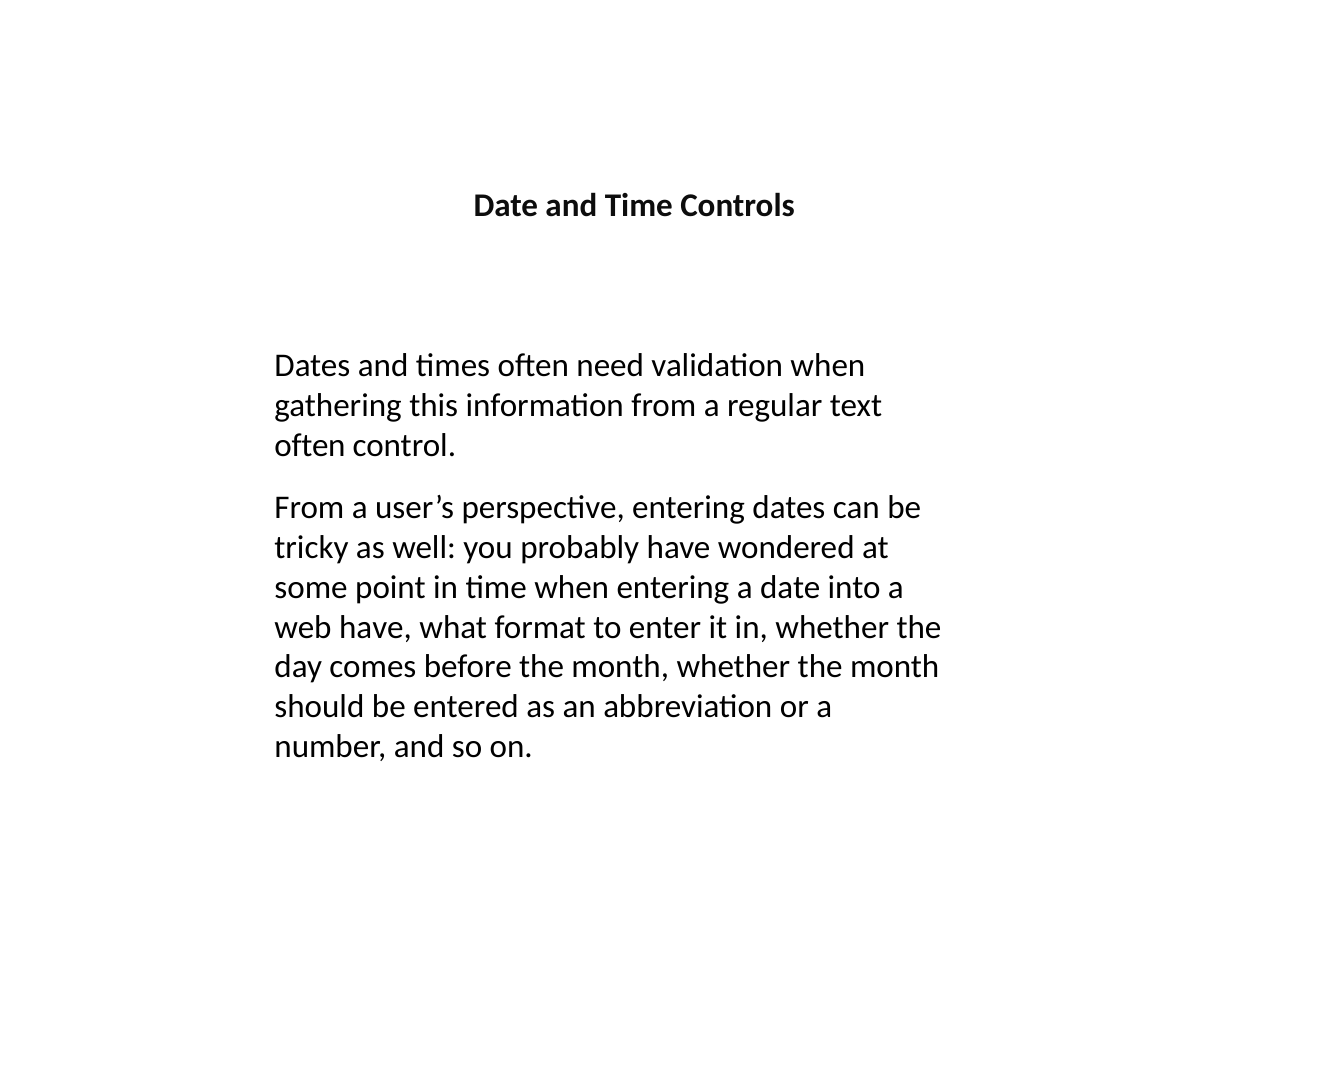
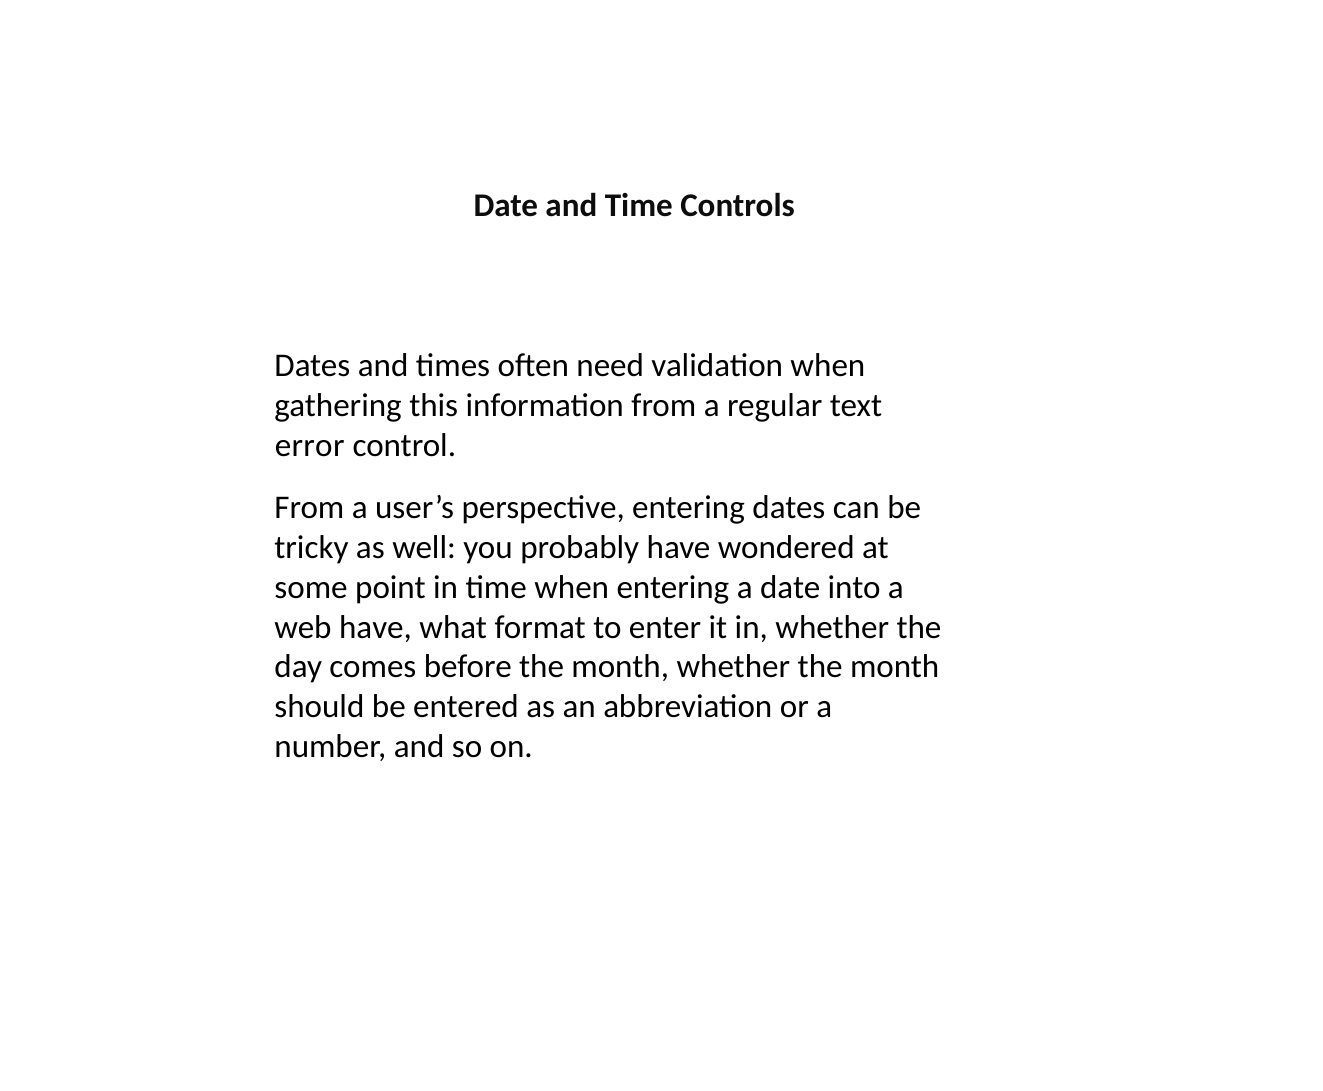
often: often -> error (310, 445)
